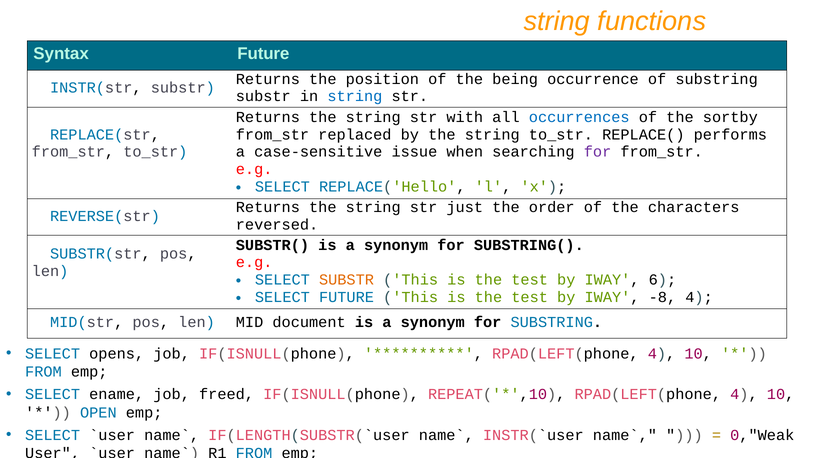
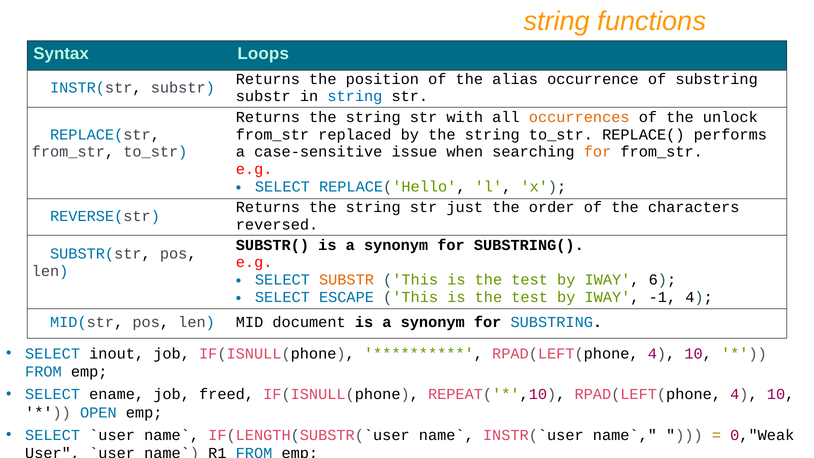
Syntax Future: Future -> Loops (263, 54)
being: being -> alias (515, 79)
occurrences colour: blue -> orange (579, 117)
sortby: sortby -> unlock (730, 117)
for colour: purple -> orange (598, 152)
SELECT FUTURE: FUTURE -> ESCAPE (346, 297)
-8: -8 -> -1 (662, 297)
opens: opens -> inout (117, 354)
